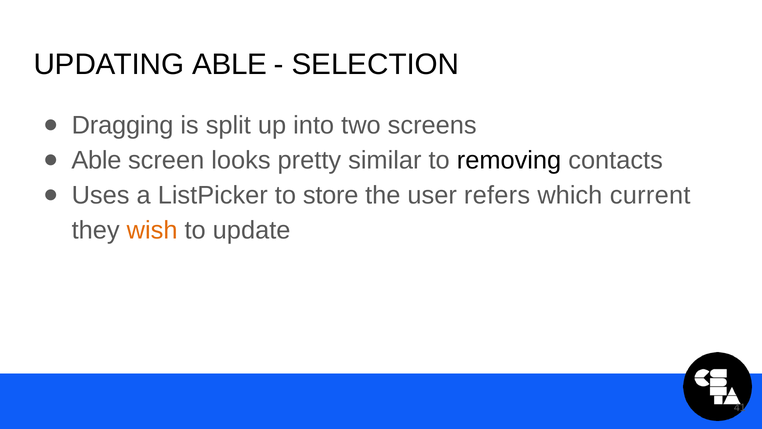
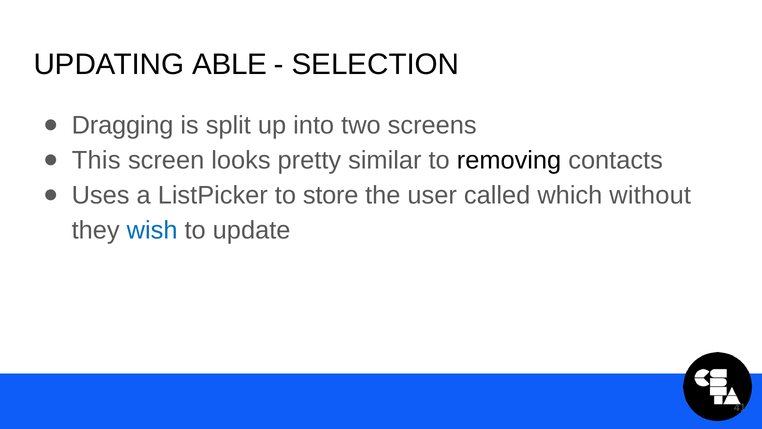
Able: Able -> This (96, 160)
refers: refers -> called (497, 195)
current: current -> without (650, 195)
wish colour: orange -> blue (152, 230)
